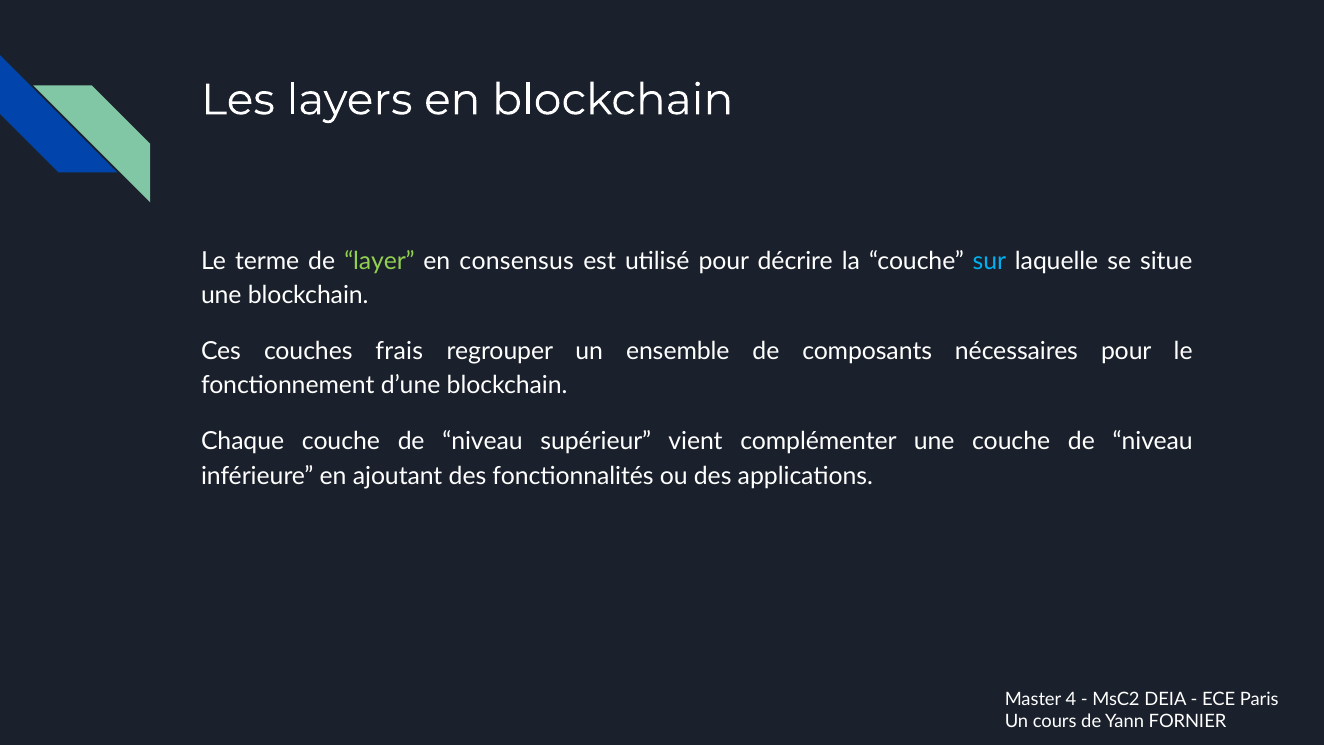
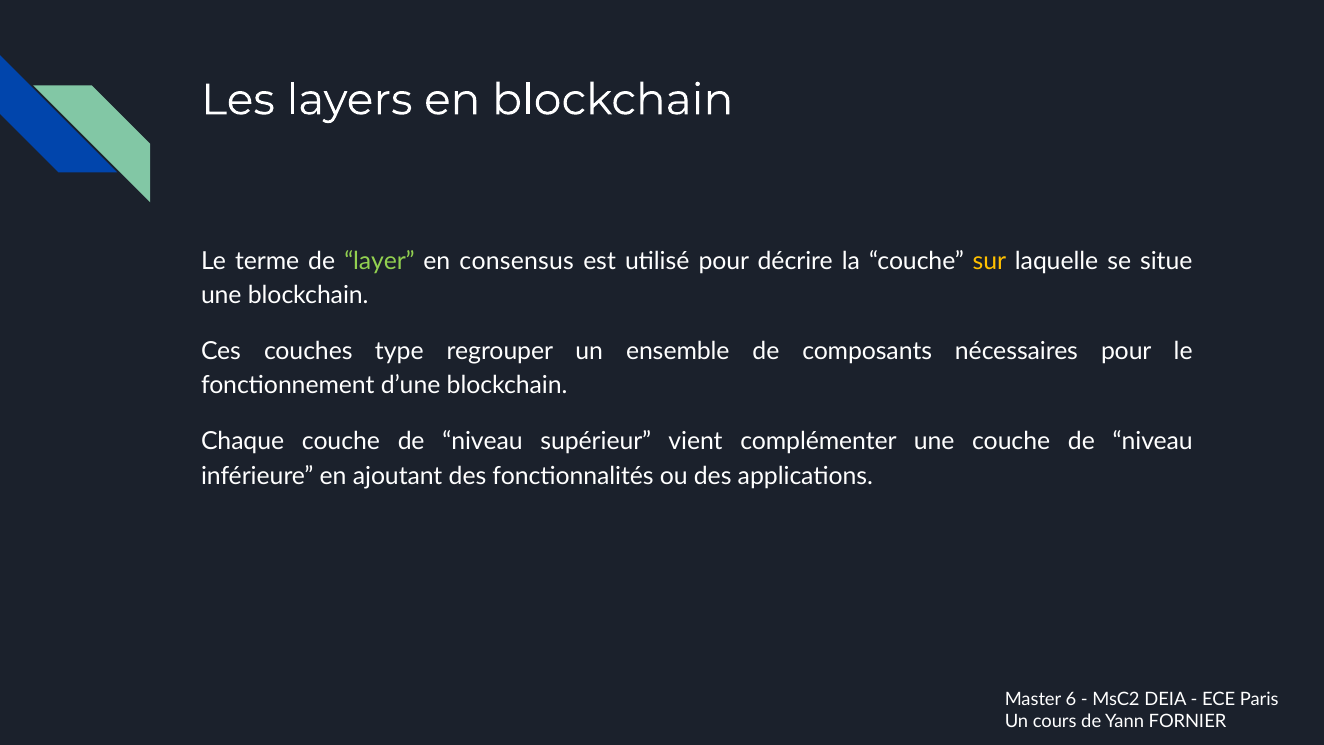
sur colour: light blue -> yellow (989, 261)
frais: frais -> type (399, 351)
4: 4 -> 6 (1071, 699)
